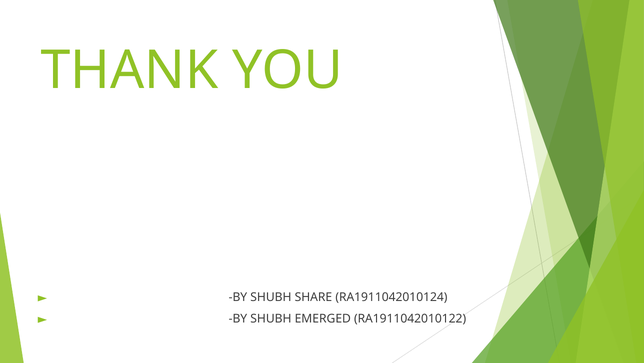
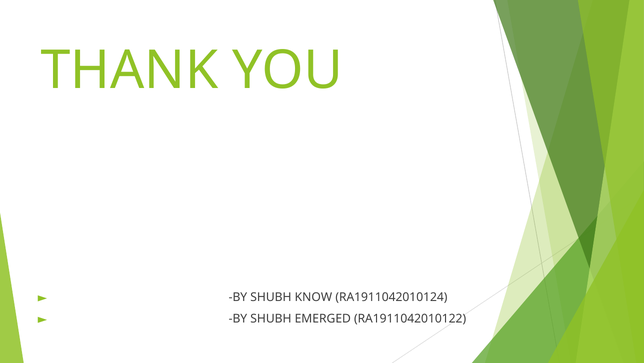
SHARE: SHARE -> KNOW (313, 297)
